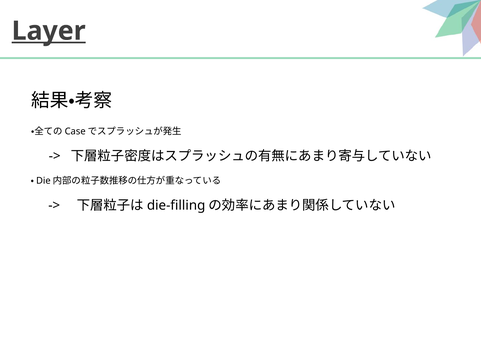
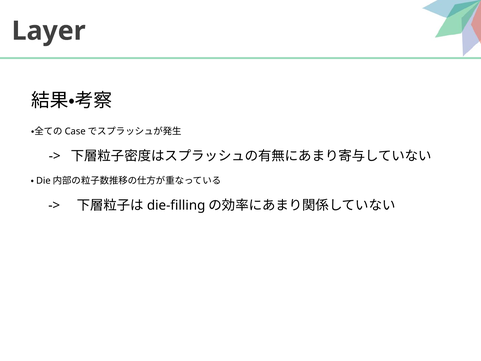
Layer underline: present -> none (49, 31)
